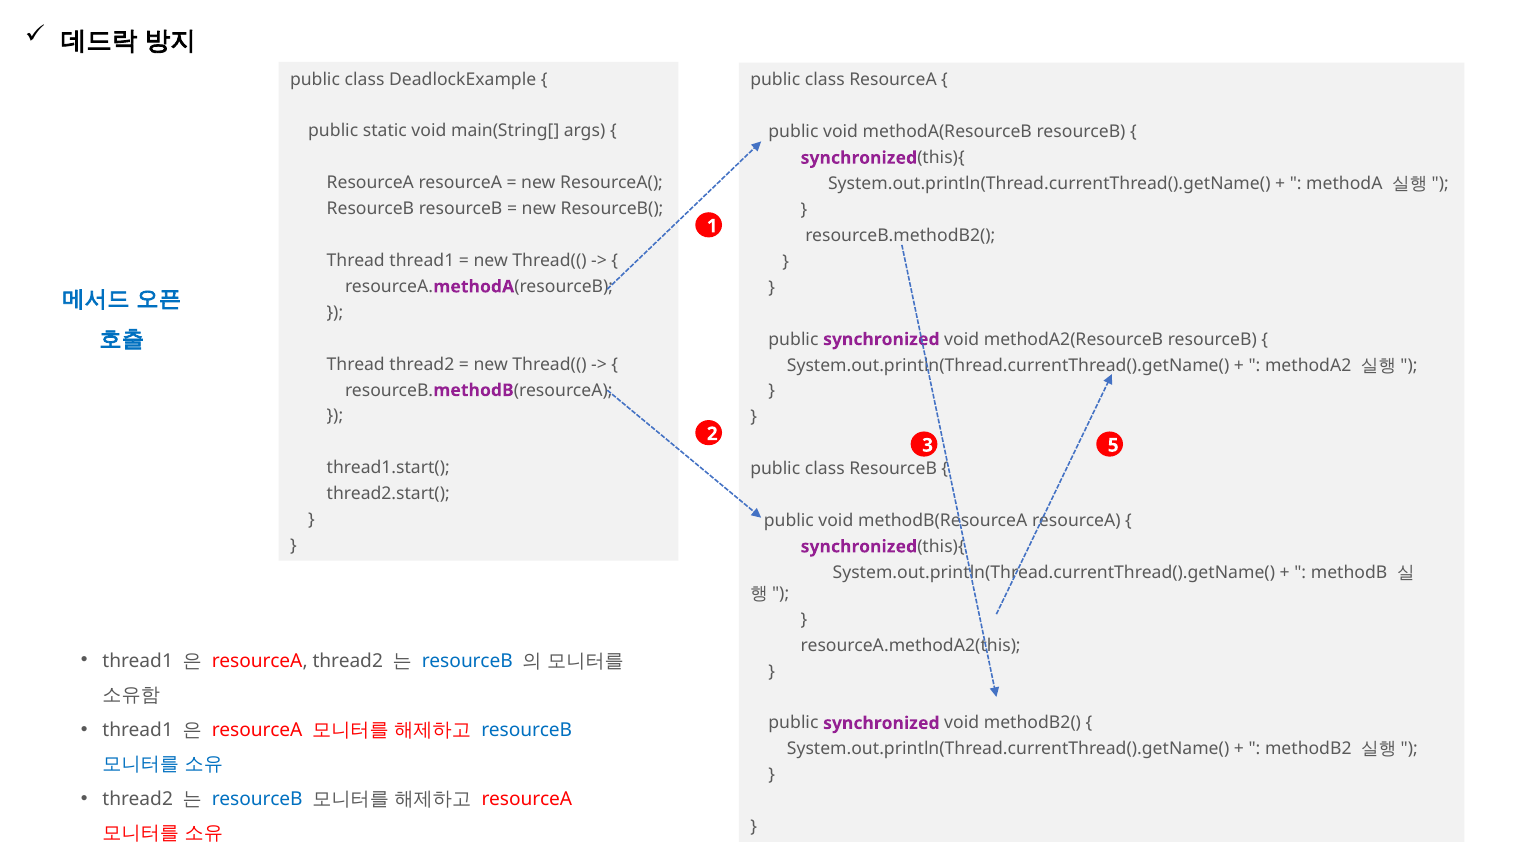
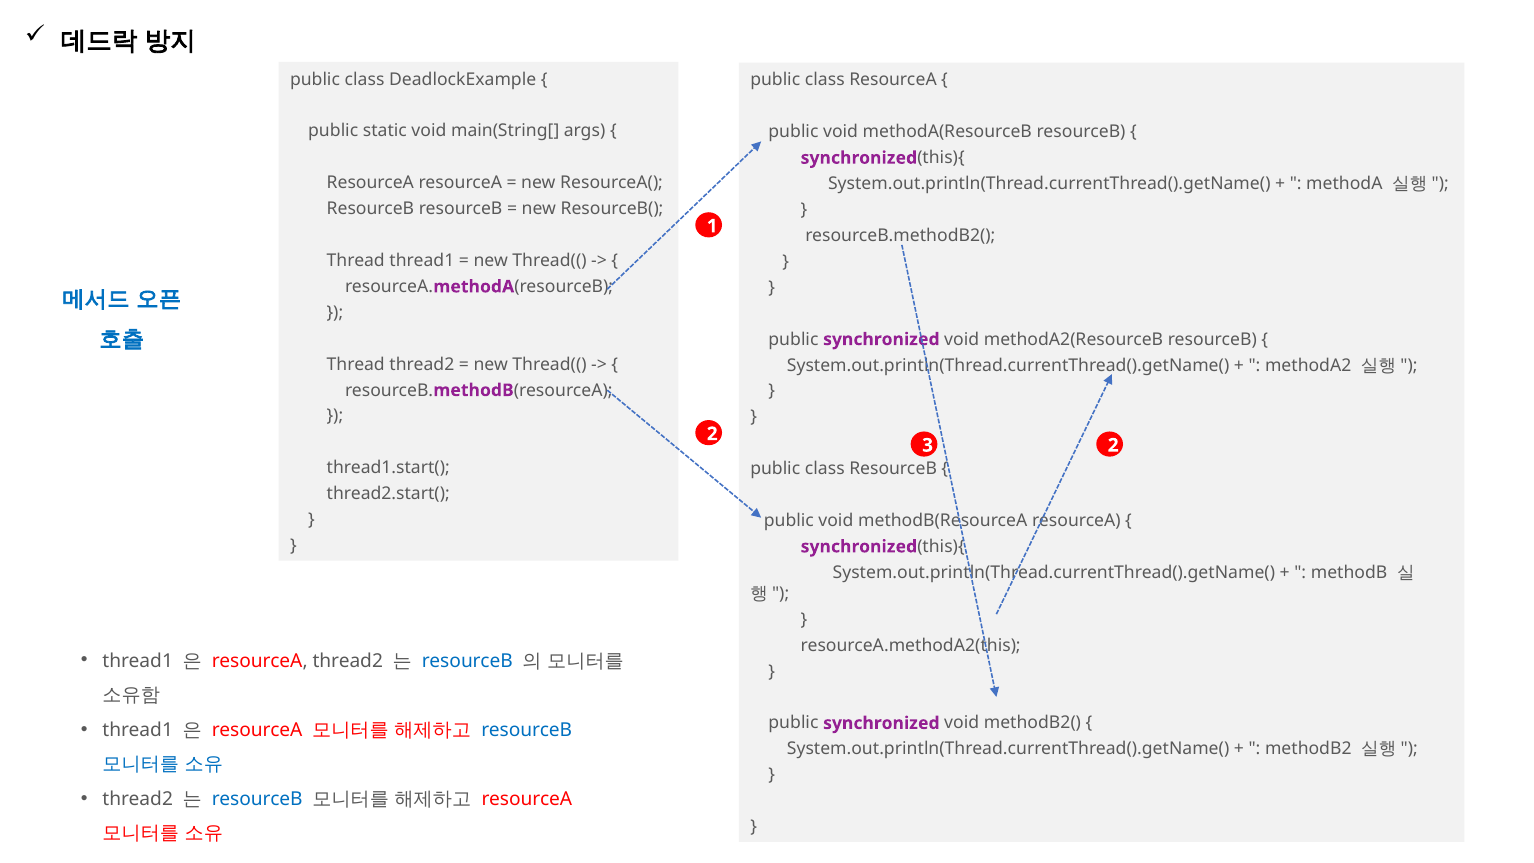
3 5: 5 -> 2 (1113, 445)
